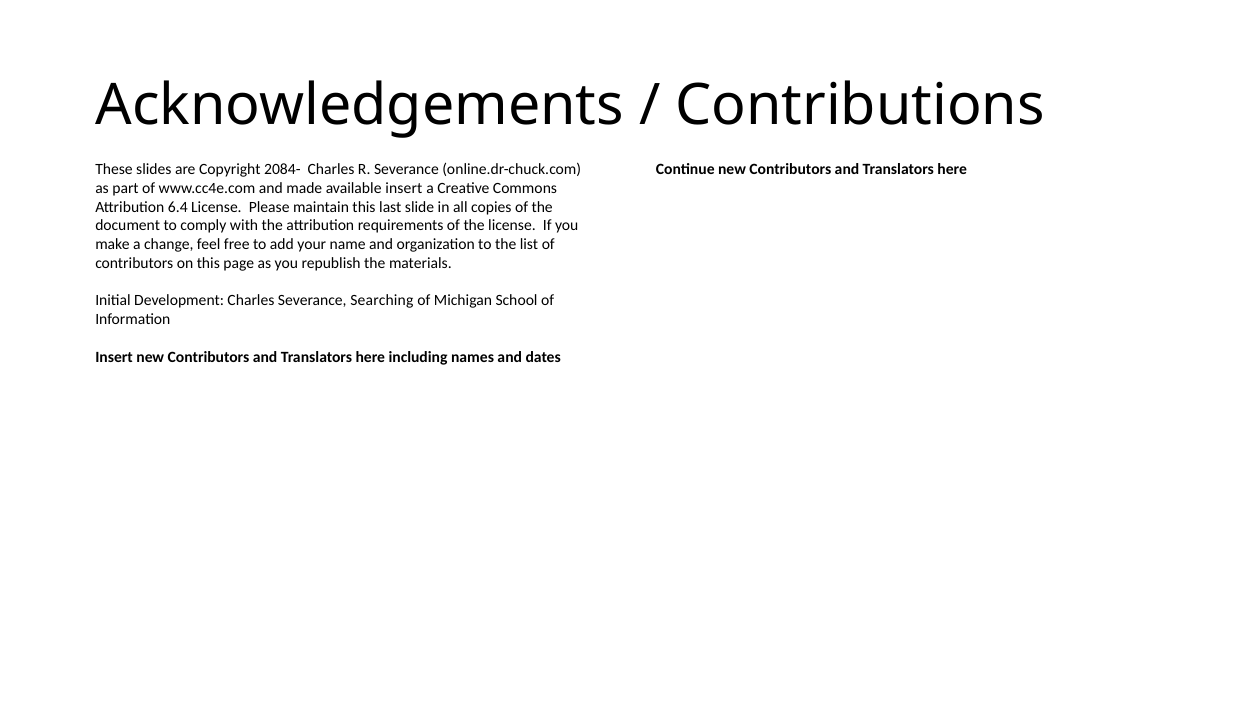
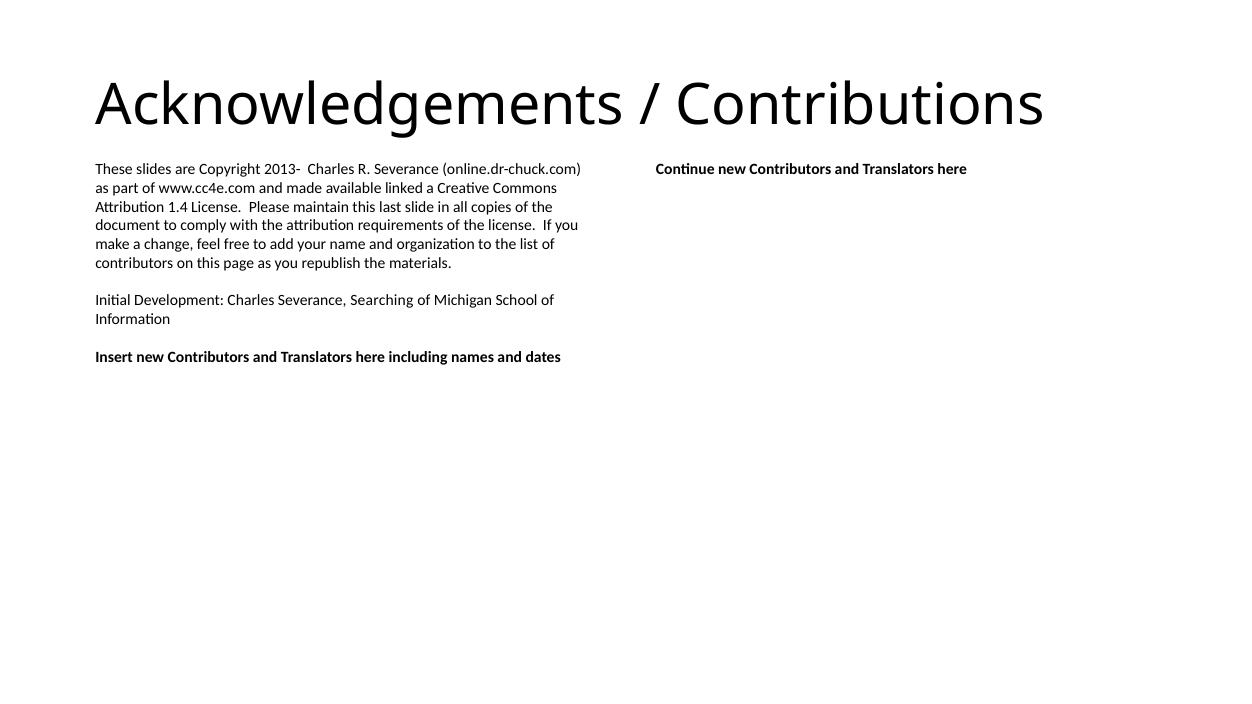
2084-: 2084- -> 2013- (282, 169)
available insert: insert -> linked (404, 188)
6.4: 6.4 -> 1.4 (178, 207)
